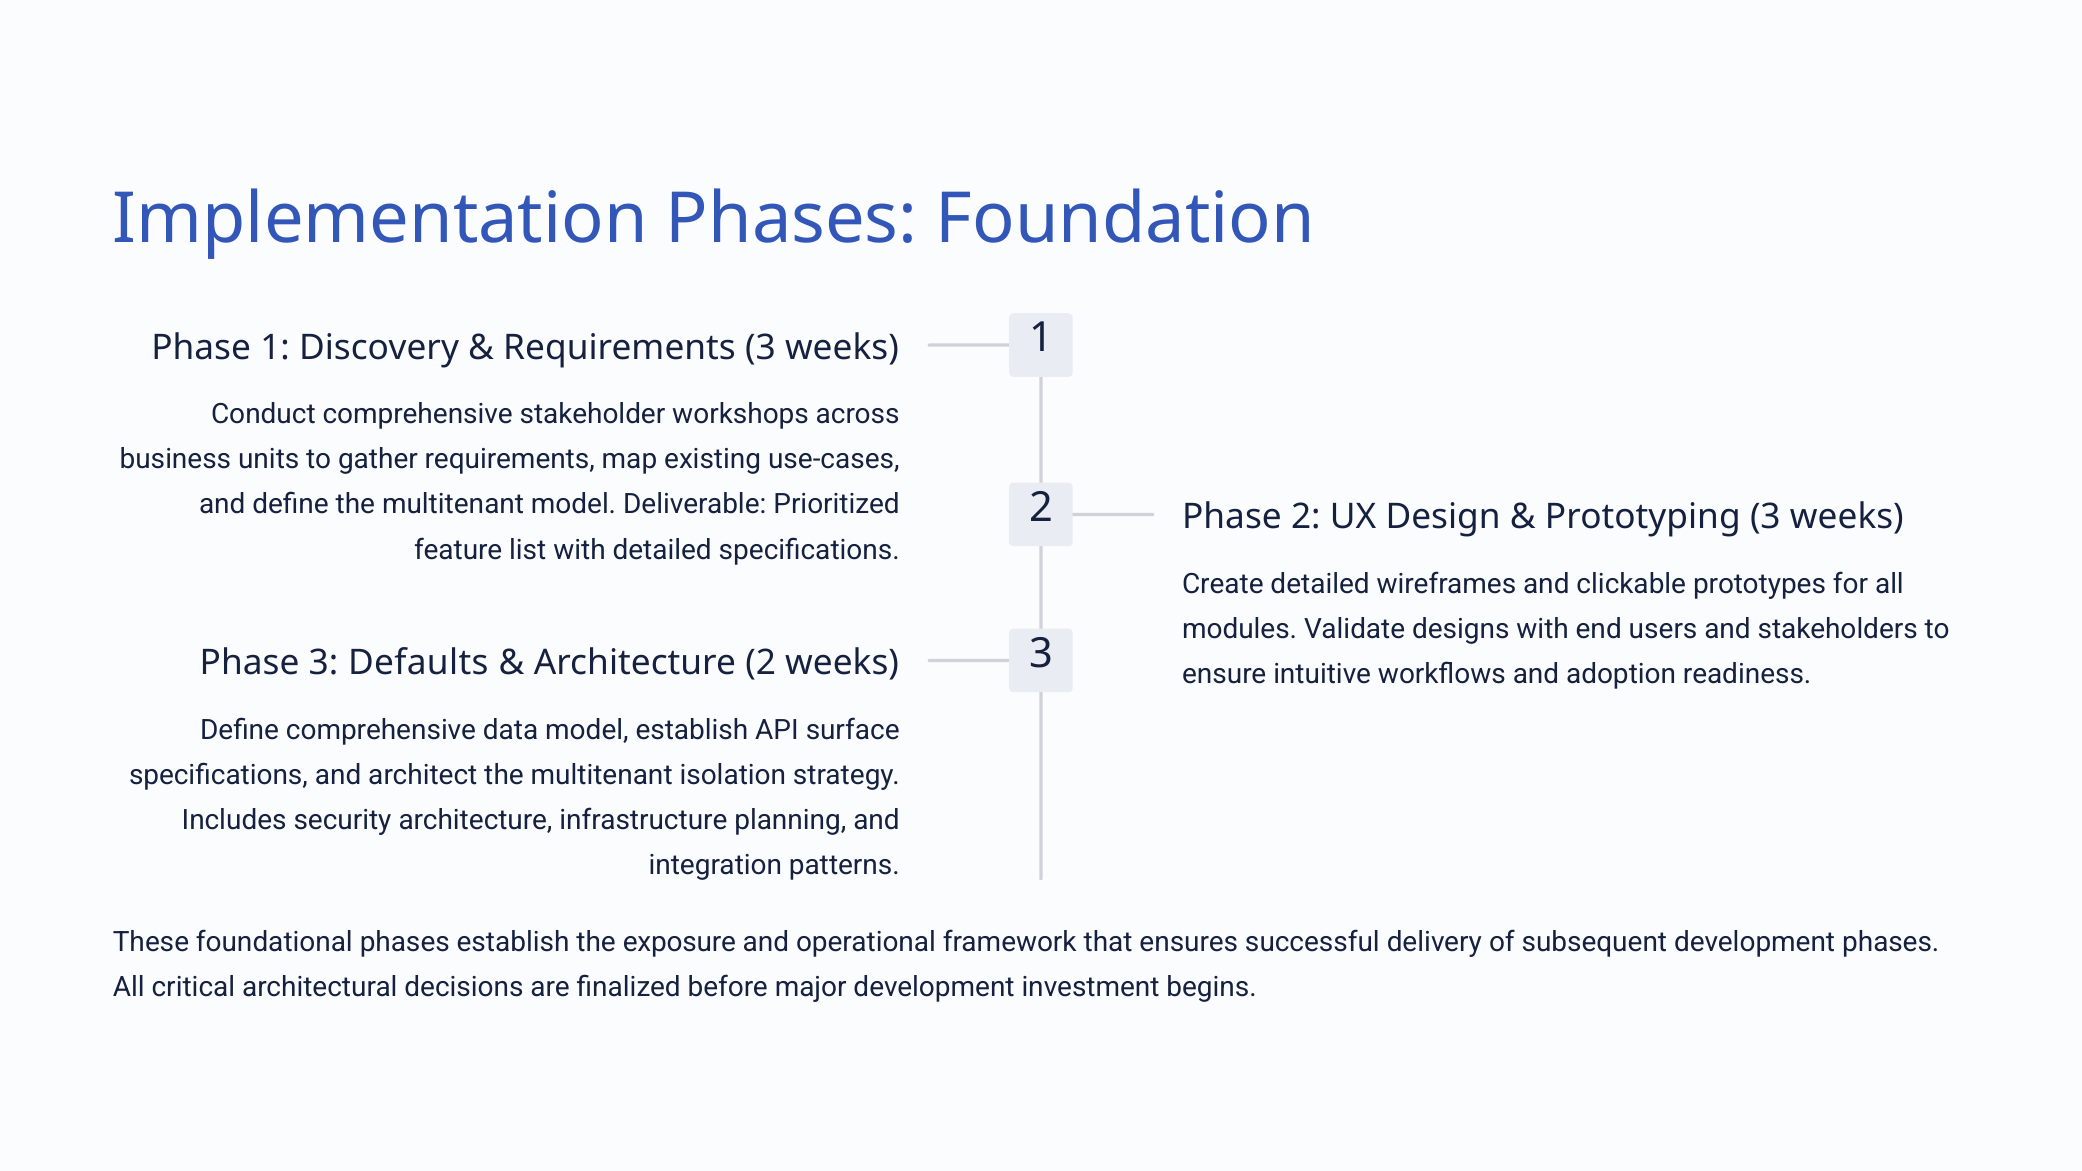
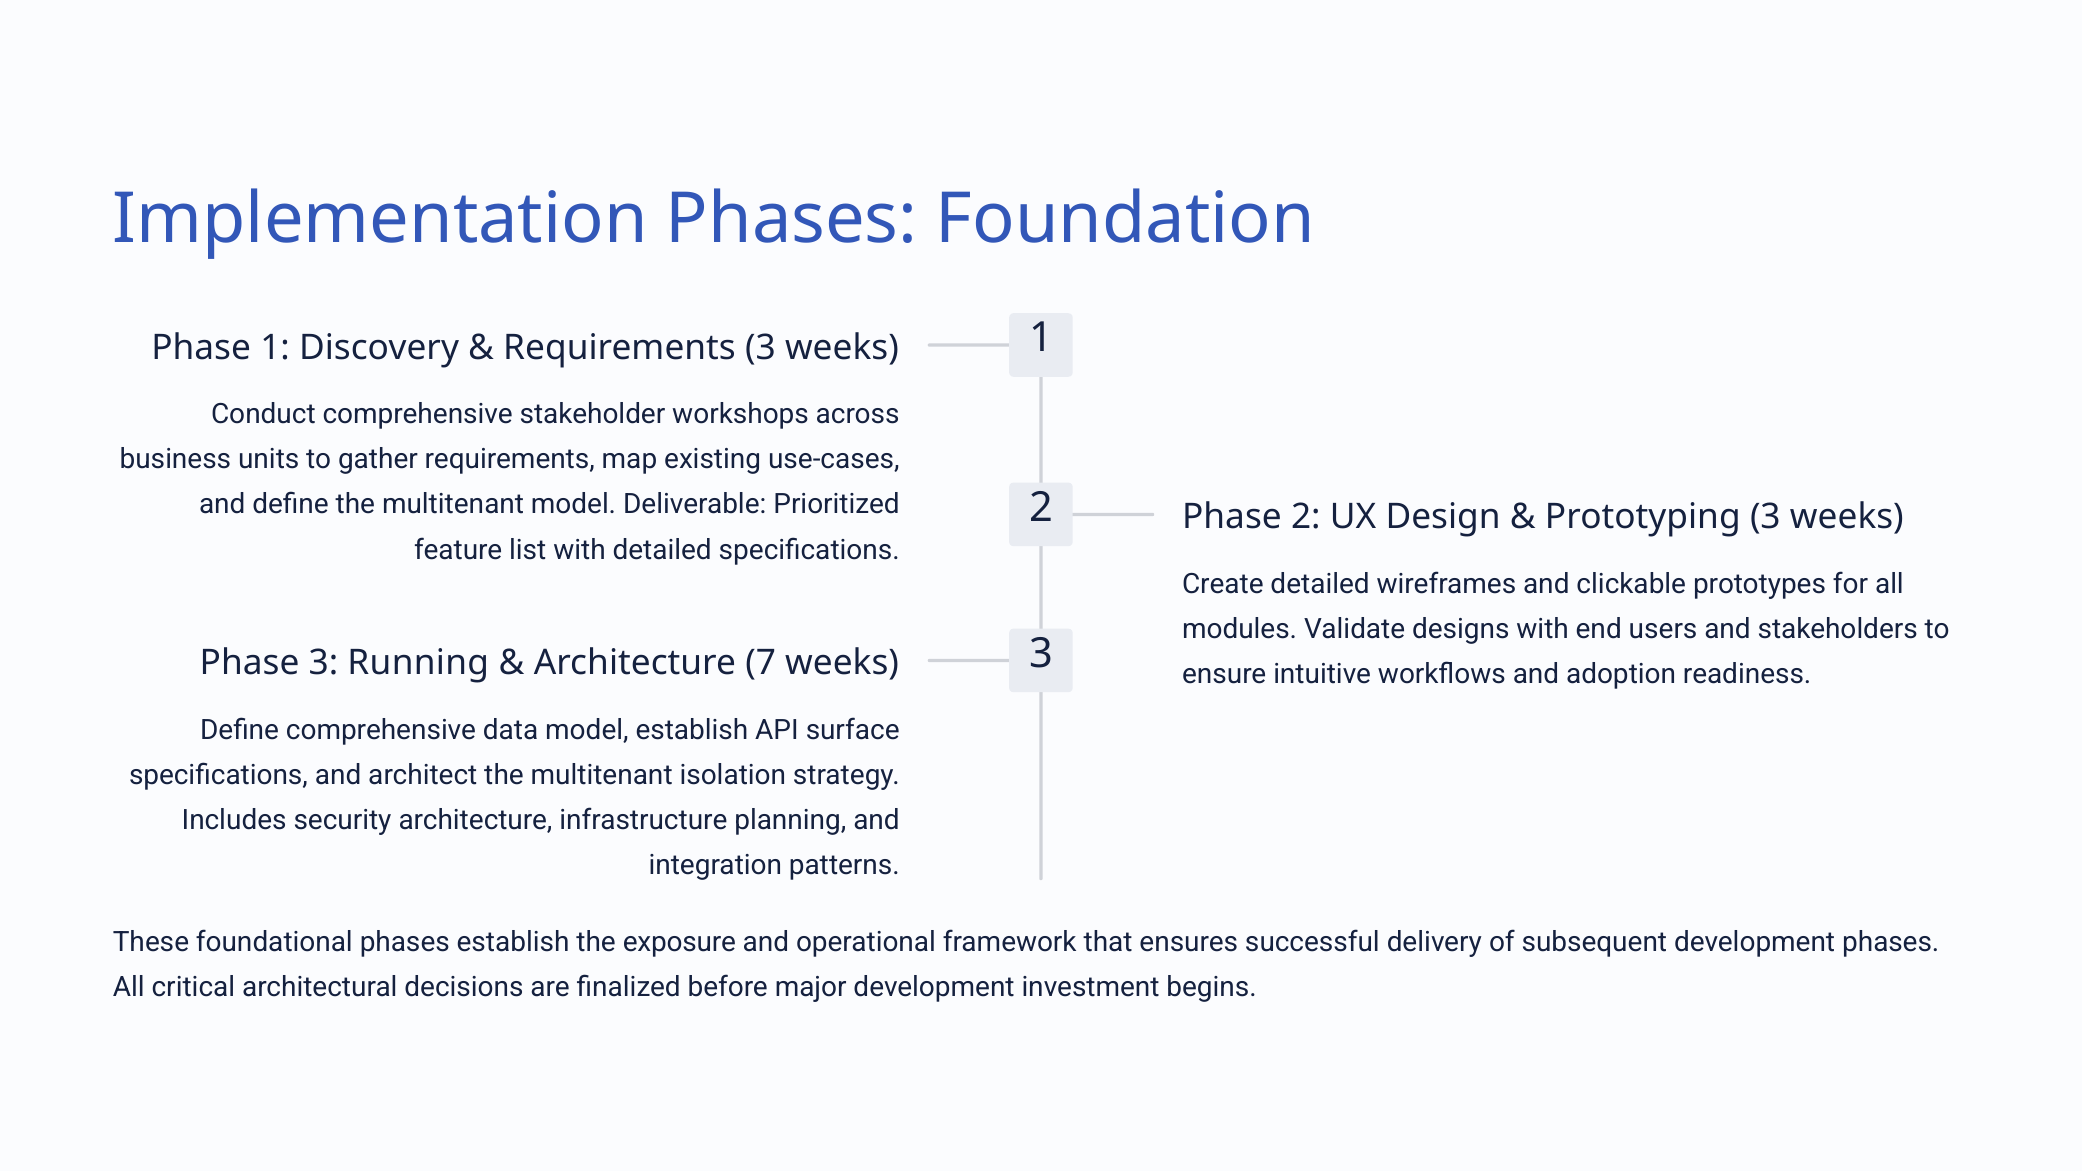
Defaults: Defaults -> Running (418, 663)
Architecture 2: 2 -> 7 (761, 663)
